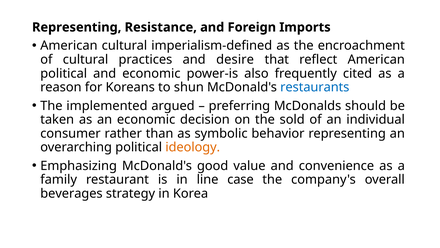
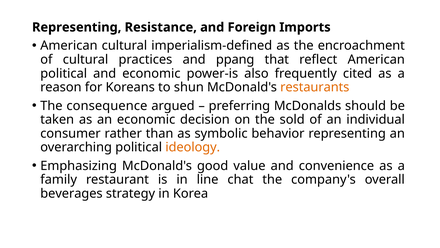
desire: desire -> ppang (235, 59)
restaurants colour: blue -> orange (315, 87)
implemented: implemented -> consequence (107, 106)
case: case -> chat (240, 179)
